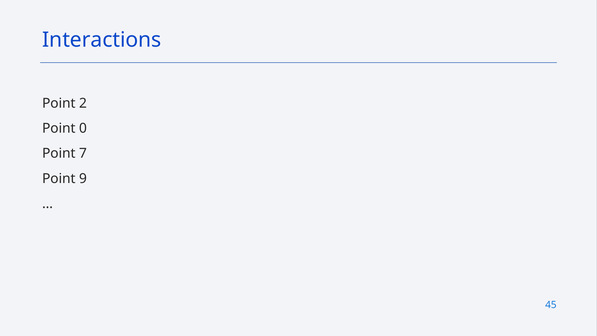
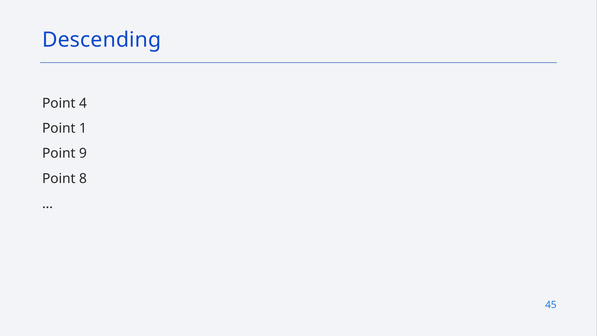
Interactions: Interactions -> Descending (102, 40)
2: 2 -> 4 (83, 103)
0: 0 -> 1 (83, 128)
7: 7 -> 9 (83, 153)
9: 9 -> 8 (83, 178)
